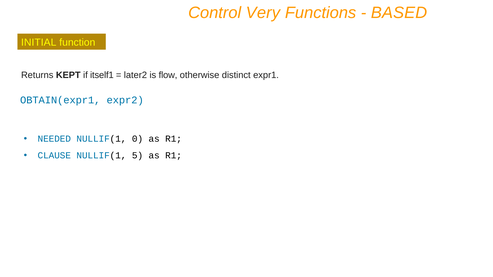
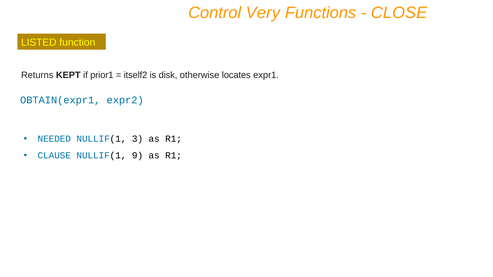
BASED: BASED -> CLOSE (399, 13)
INITIAL: INITIAL -> LISTED (39, 42)
itself1: itself1 -> prior1 (102, 75)
later2: later2 -> itself2 (135, 75)
flow: flow -> disk (168, 75)
distinct: distinct -> locates (236, 75)
0: 0 -> 3 (137, 139)
5: 5 -> 9 (137, 156)
